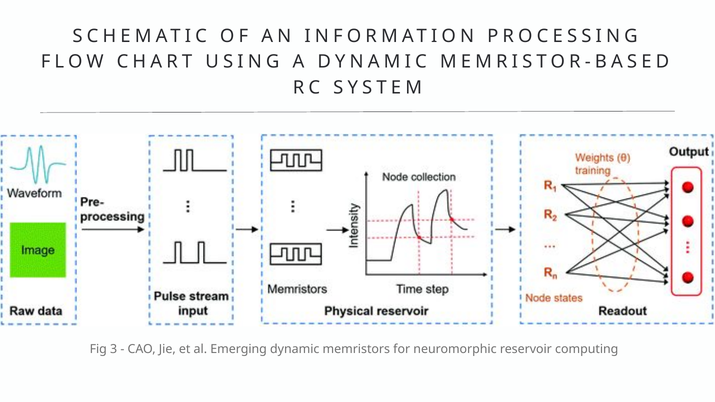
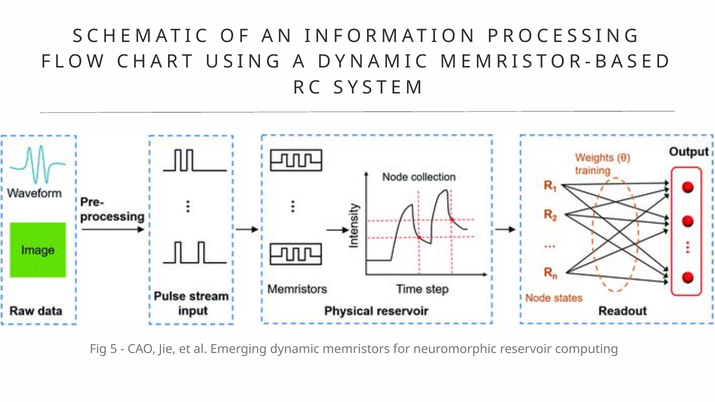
3: 3 -> 5 (114, 349)
